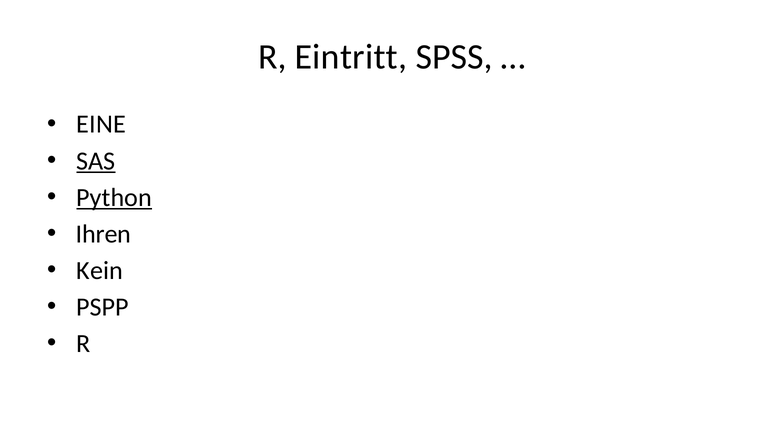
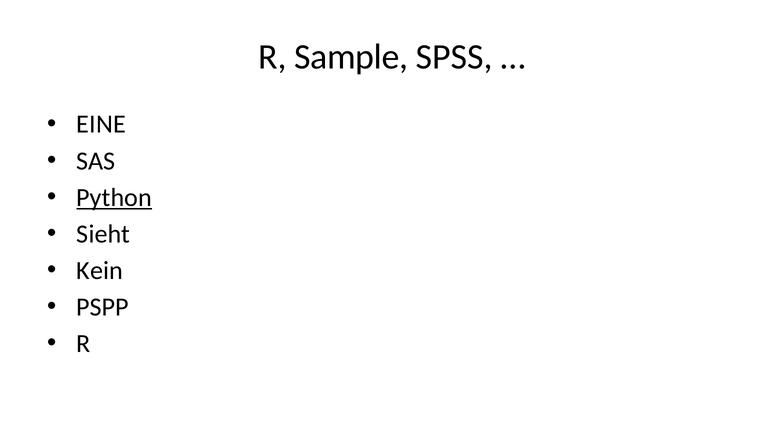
Eintritt: Eintritt -> Sample (351, 57)
SAS underline: present -> none (96, 161)
Ihren: Ihren -> Sieht (103, 234)
